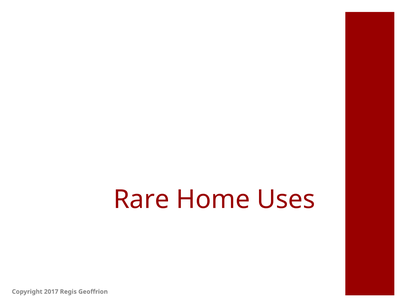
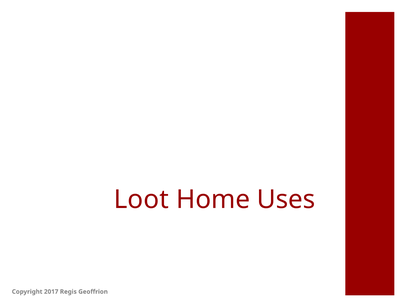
Rare: Rare -> Loot (141, 199)
